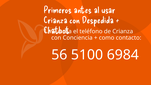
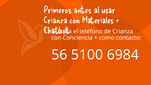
Despedida: Despedida -> Materiales (98, 20)
